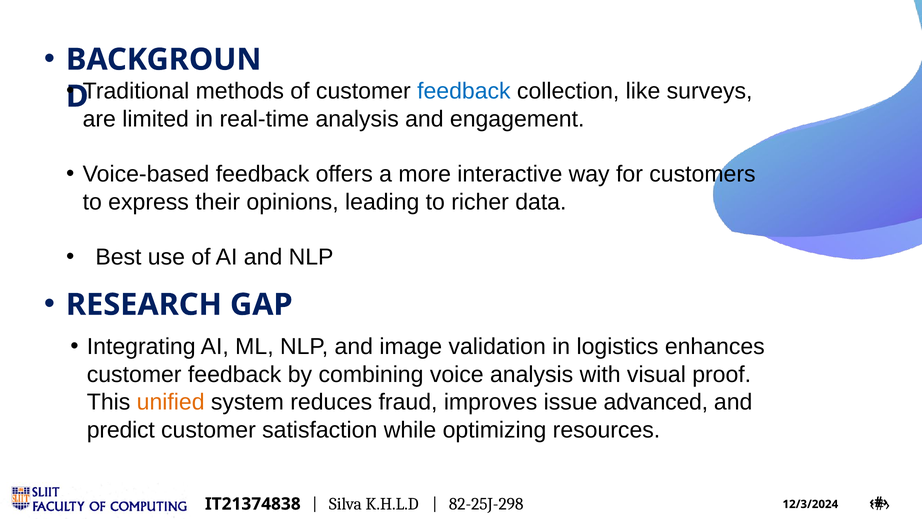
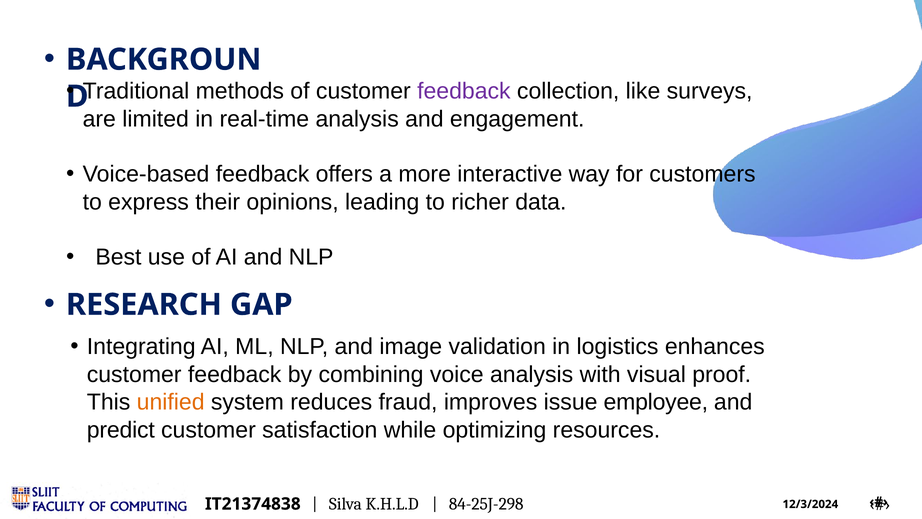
feedback colour: blue -> purple (464, 91)
advanced: advanced -> employee (656, 402)
82-25J-298: 82-25J-298 -> 84-25J-298 (486, 504)
